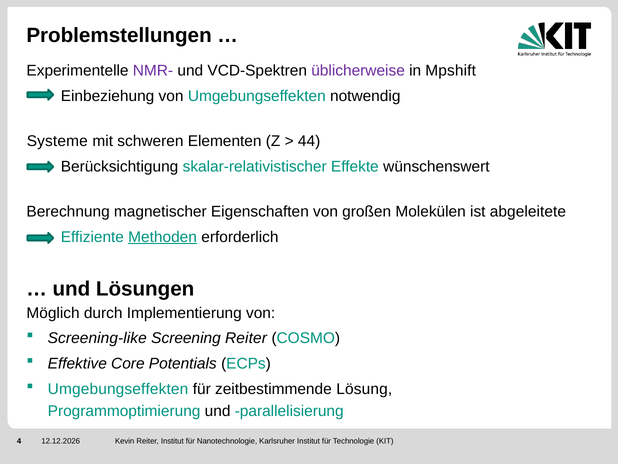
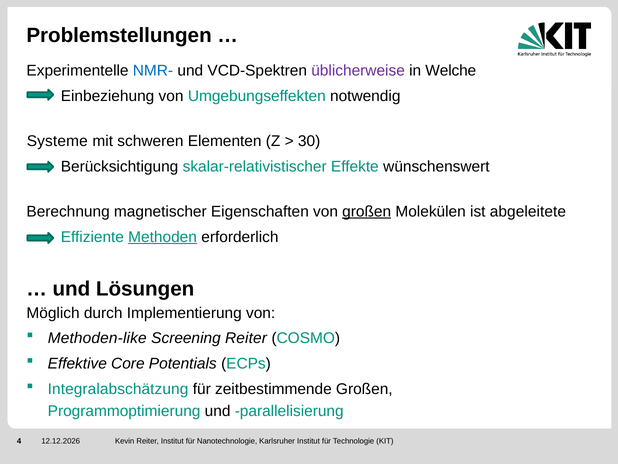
NMR- colour: purple -> blue (153, 71)
Mpshift: Mpshift -> Welche (451, 71)
44: 44 -> 30 (309, 141)
großen underline: none -> present (367, 211)
Screening-like: Screening-like -> Methoden-like (97, 338)
Umgebungseffekten: Umgebungseffekten -> Integralabschätzung (118, 389)
zeitbestimmende Lösung: Lösung -> Großen (364, 389)
